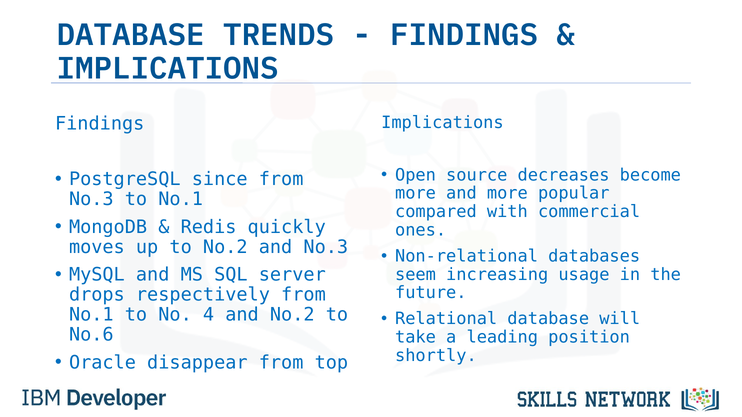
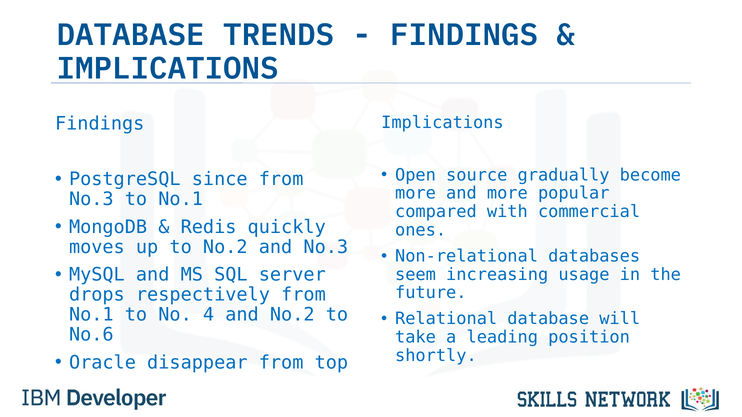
decreases: decreases -> gradually (564, 175)
